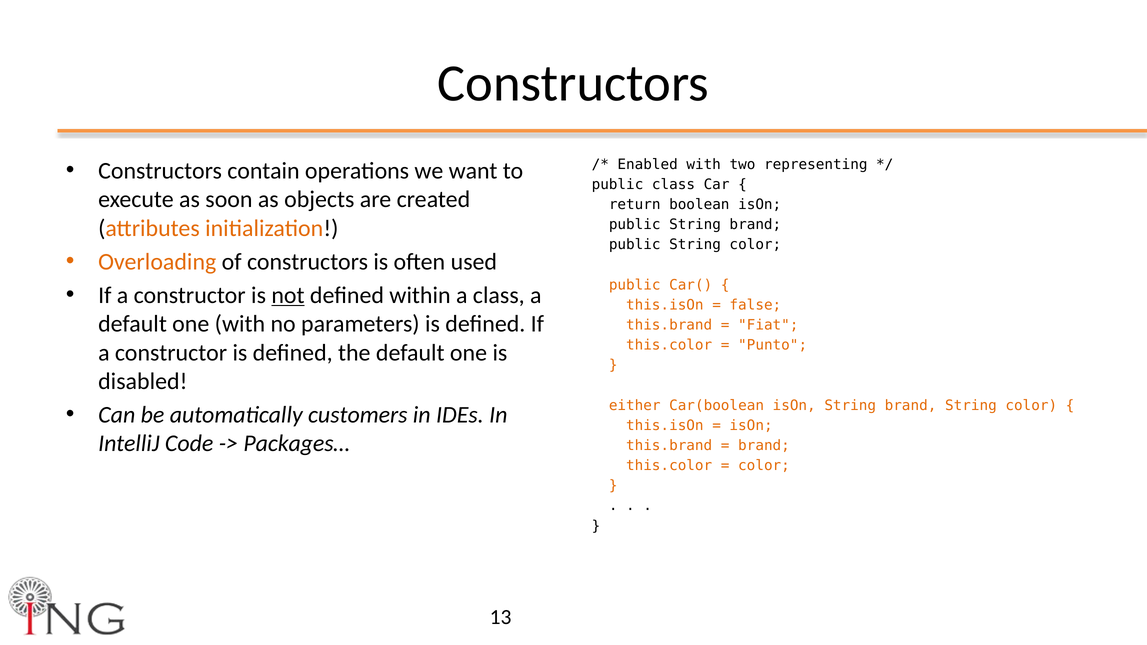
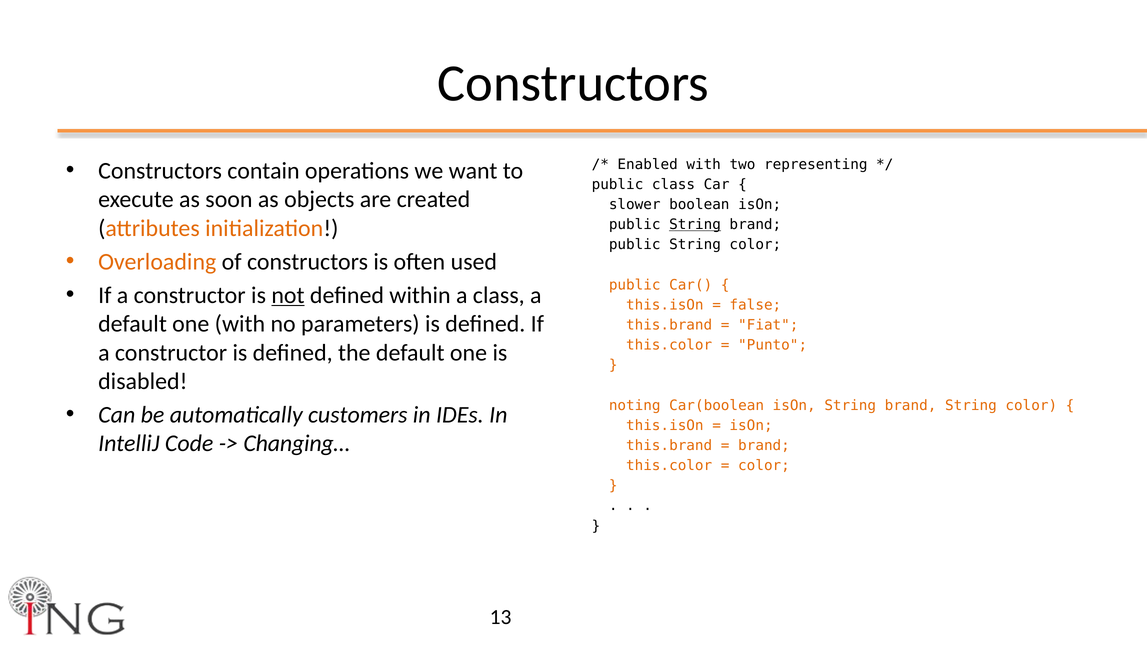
return: return -> slower (635, 205)
String underline: none -> present (695, 225)
either: either -> noting (635, 405)
Packages…: Packages… -> Changing… (297, 444)
